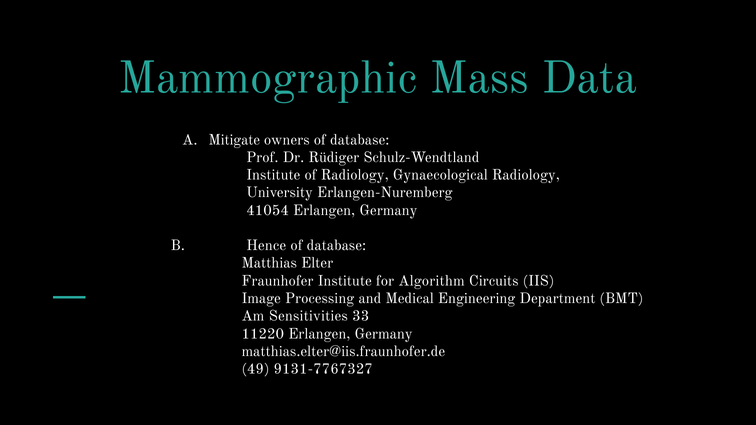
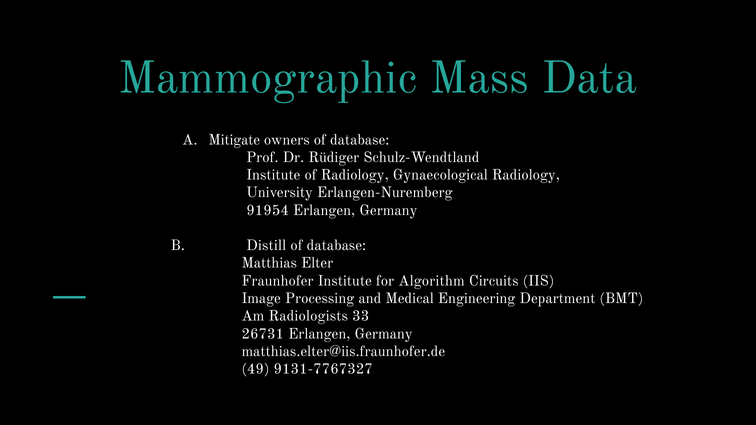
41054: 41054 -> 91954 (268, 210)
Hence: Hence -> Distill (266, 246)
Sensitivities: Sensitivities -> Radiologists (308, 316)
11220: 11220 -> 26731 (263, 334)
